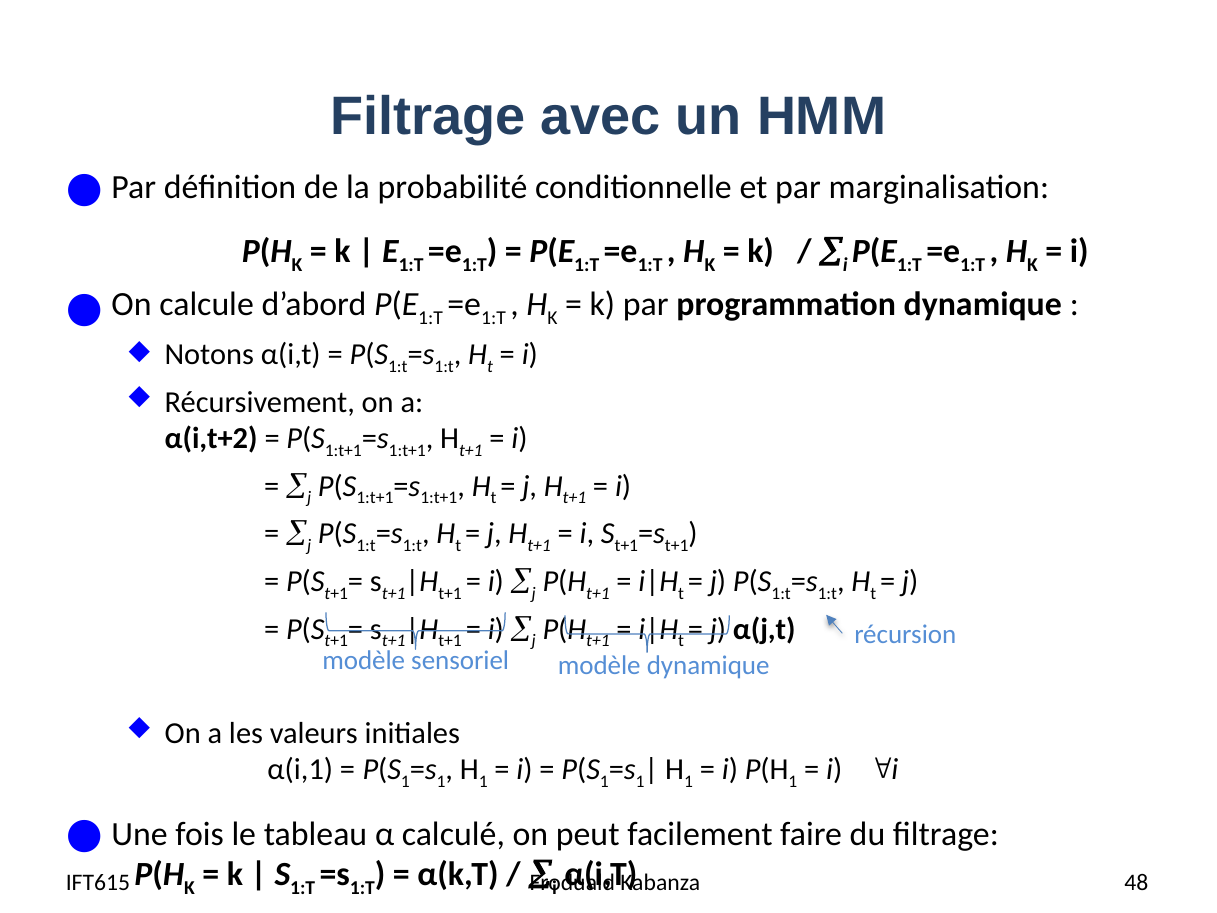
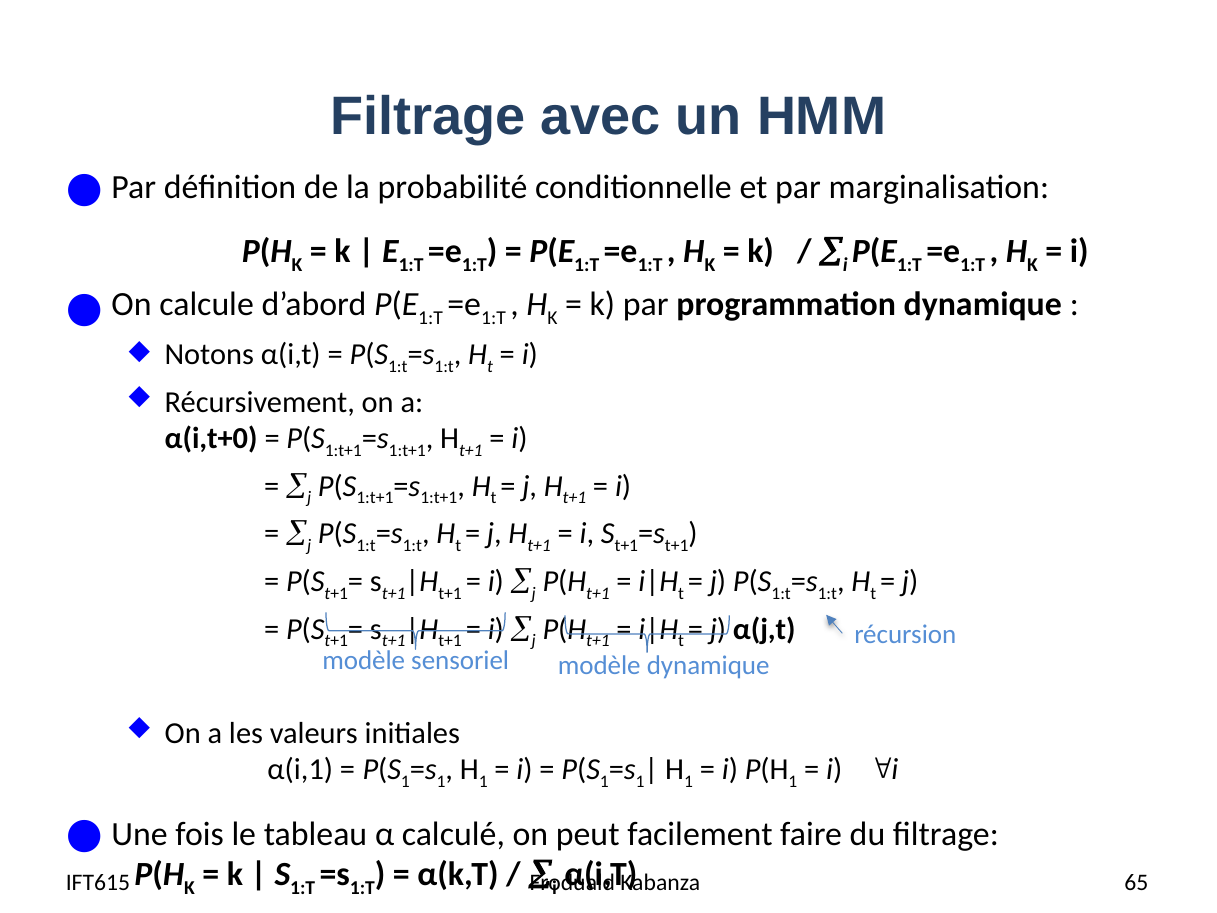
α(i,t+2: α(i,t+2 -> α(i,t+0 (211, 438)
48: 48 -> 65 (1136, 883)
